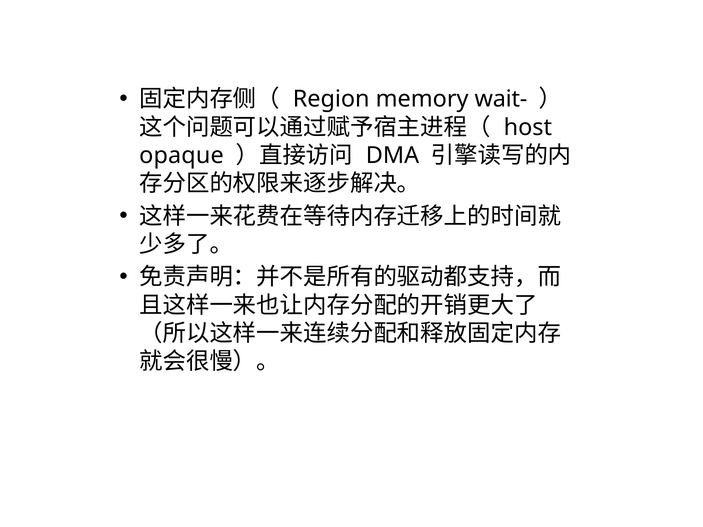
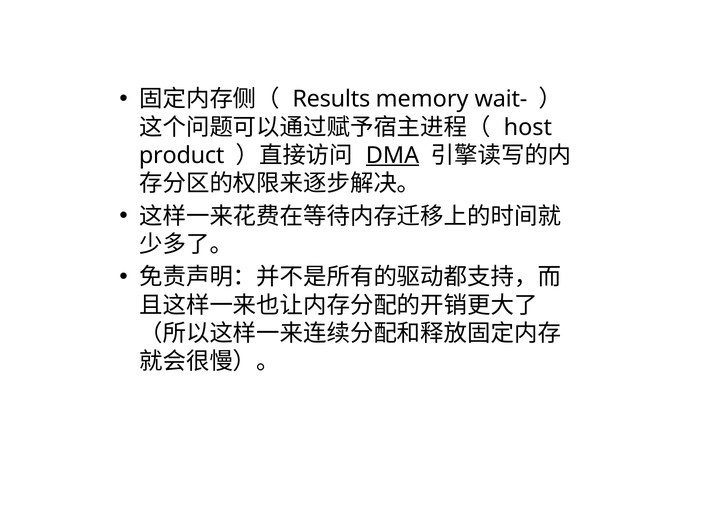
Region: Region -> Results (331, 99)
opaque: opaque -> product (182, 155)
DMA underline: none -> present (392, 155)
